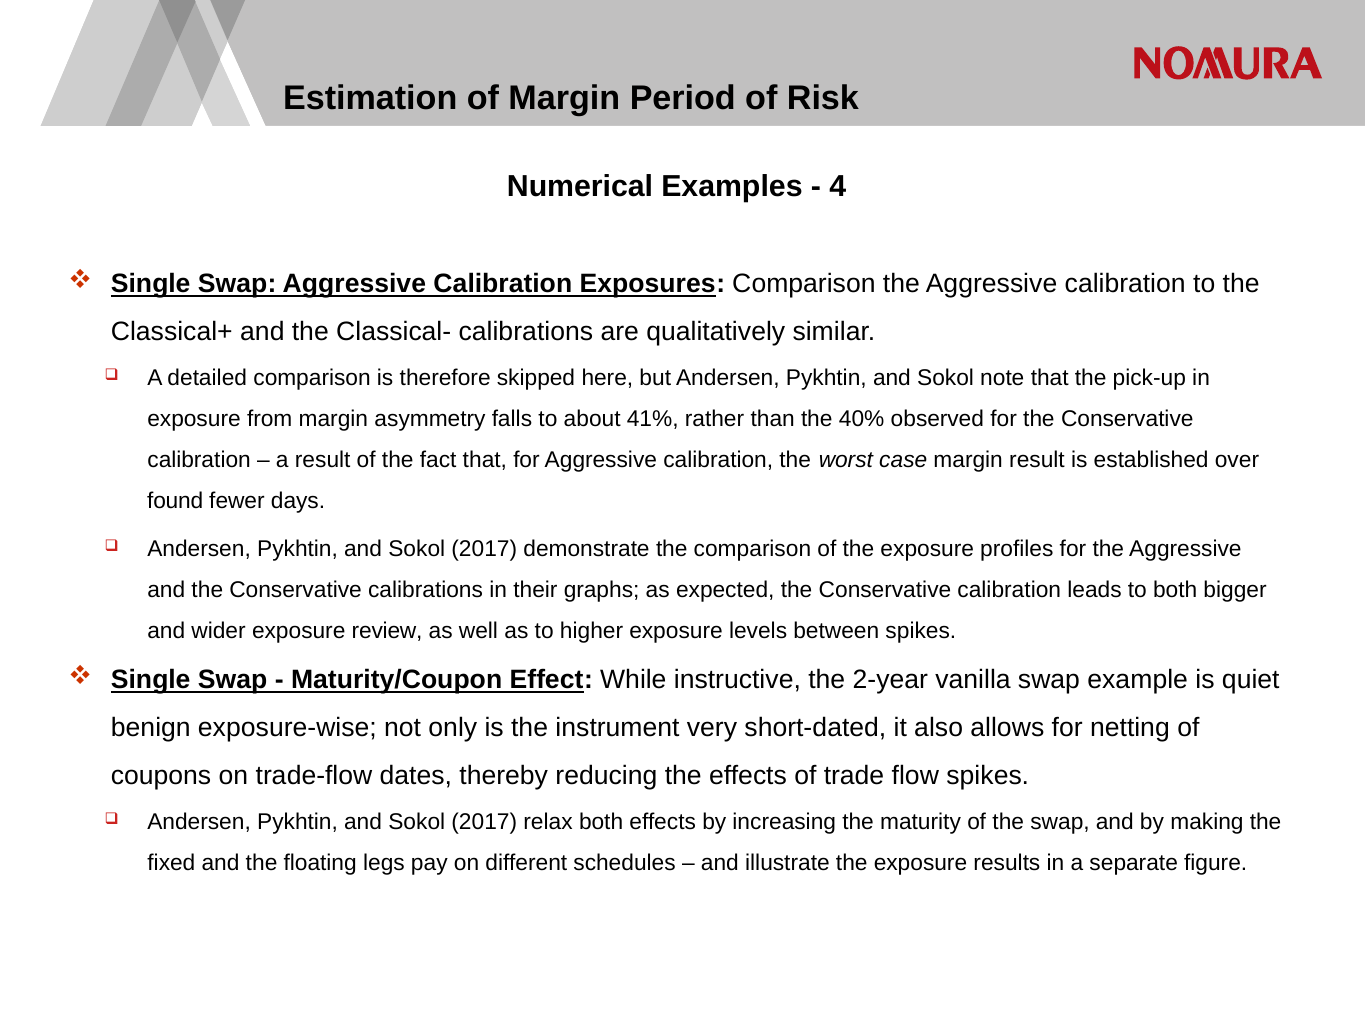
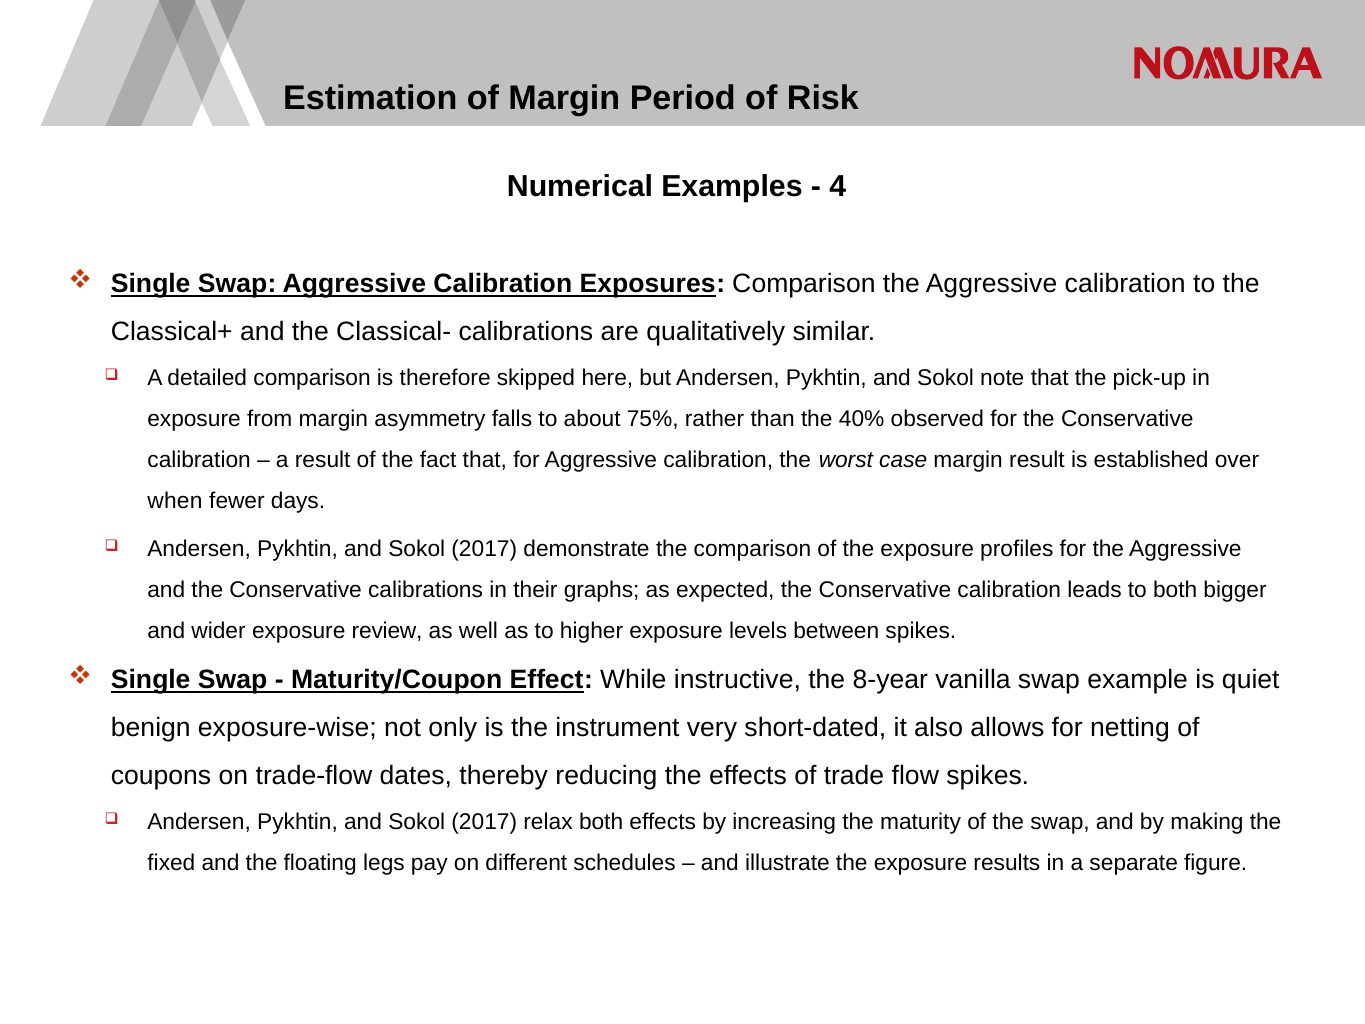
41%: 41% -> 75% (653, 419)
found: found -> when (175, 501)
2-year: 2-year -> 8-year (890, 680)
